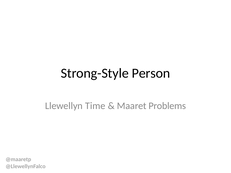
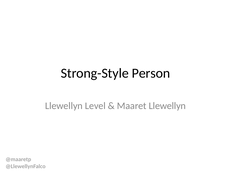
Time: Time -> Level (95, 106)
Maaret Problems: Problems -> Llewellyn (167, 106)
